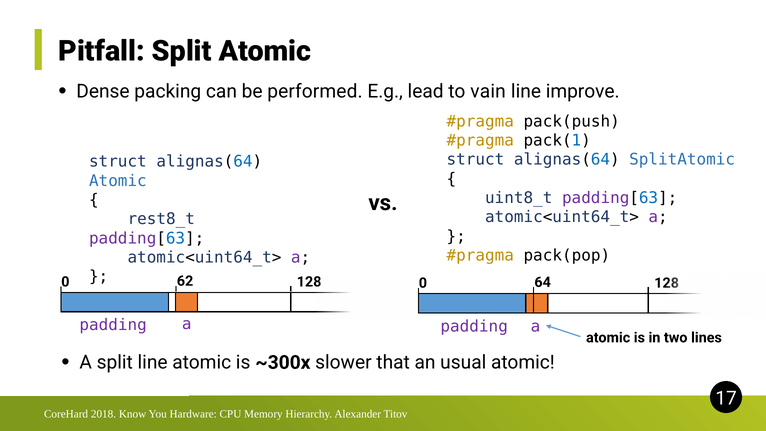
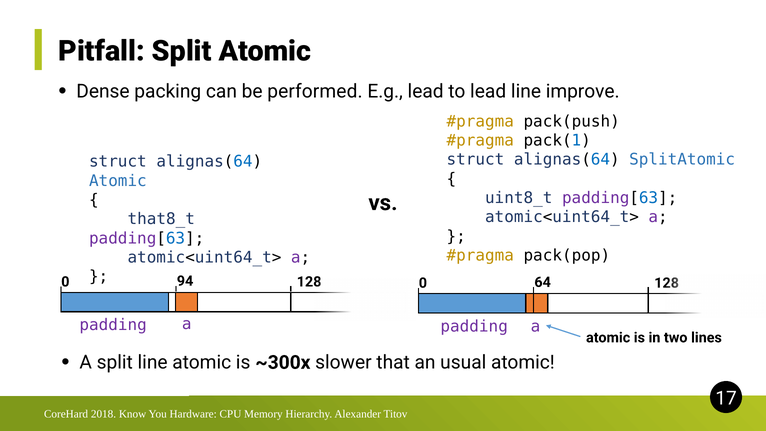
to vain: vain -> lead (488, 91)
rest8_t: rest8_t -> that8_t (161, 219)
62: 62 -> 94 (185, 281)
